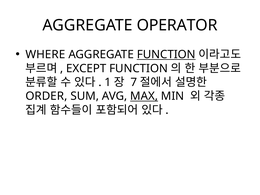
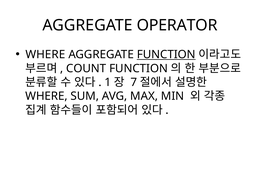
EXCEPT: EXCEPT -> COUNT (86, 68)
ORDER: ORDER -> WHERE (46, 96)
MAX underline: present -> none (144, 96)
